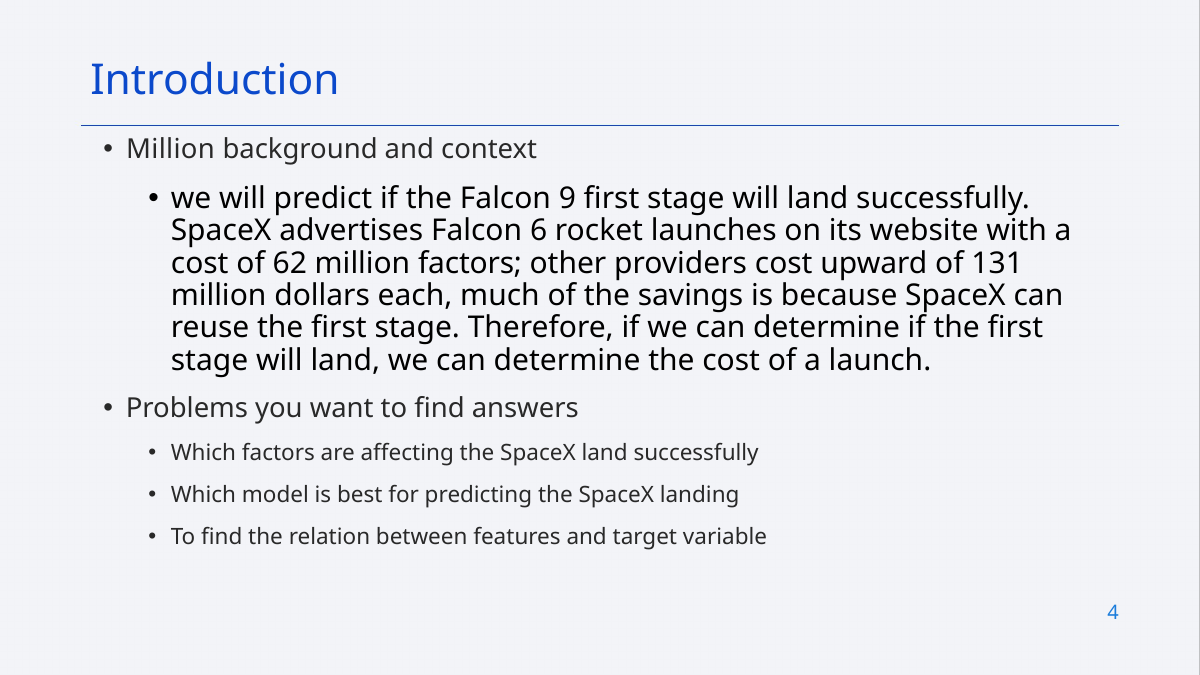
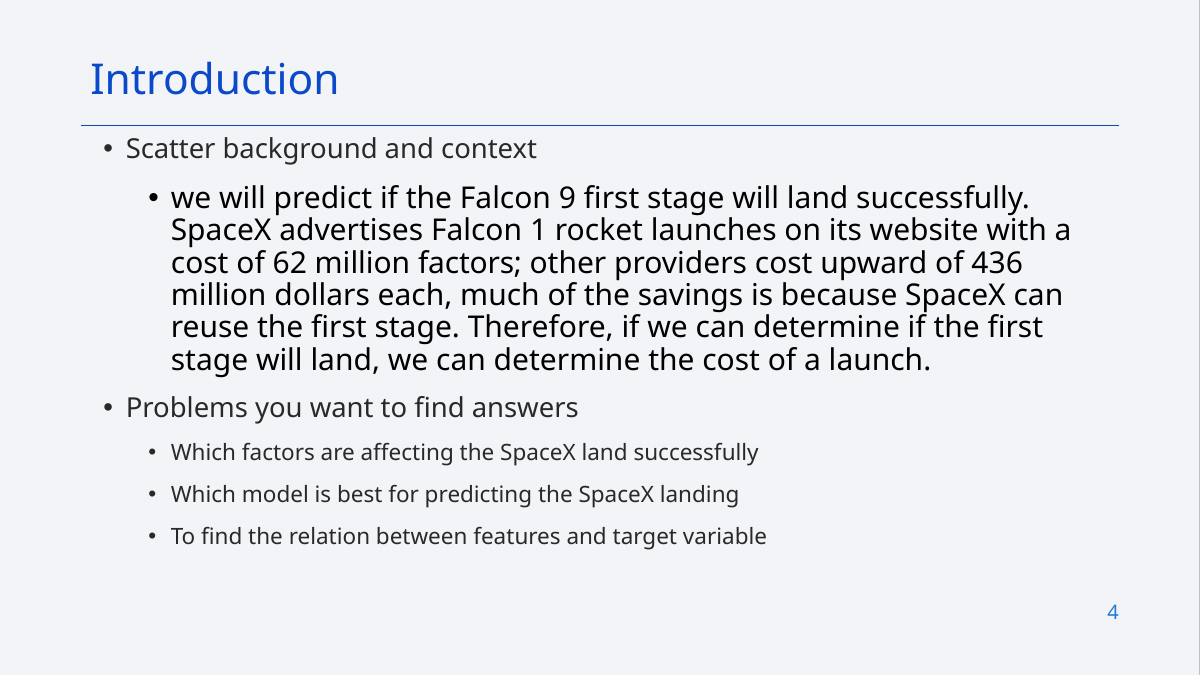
Million: Million -> Scatter (171, 150)
6: 6 -> 1 (539, 231)
131: 131 -> 436 (997, 263)
